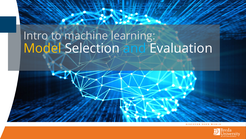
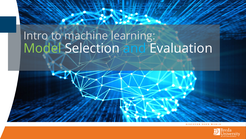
Model colour: yellow -> light green (42, 48)
